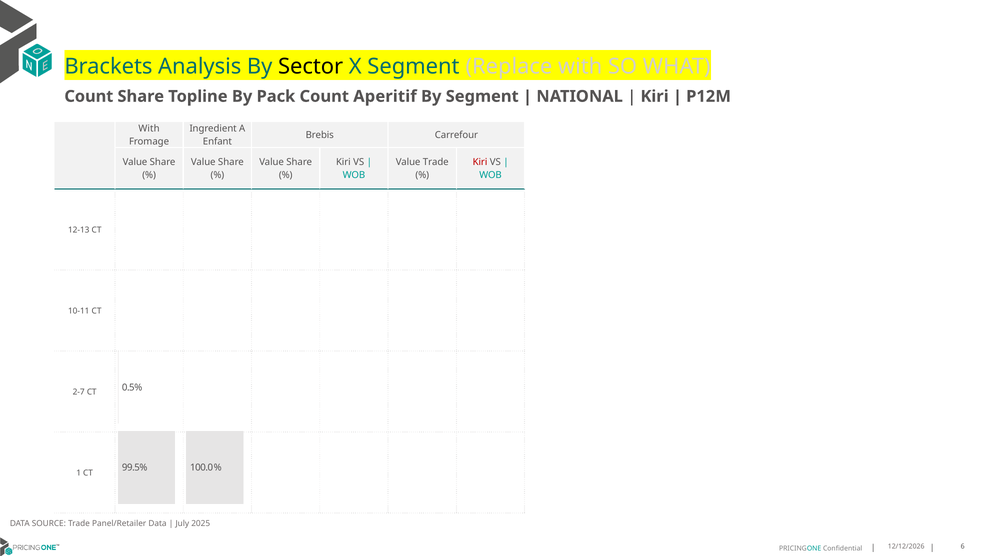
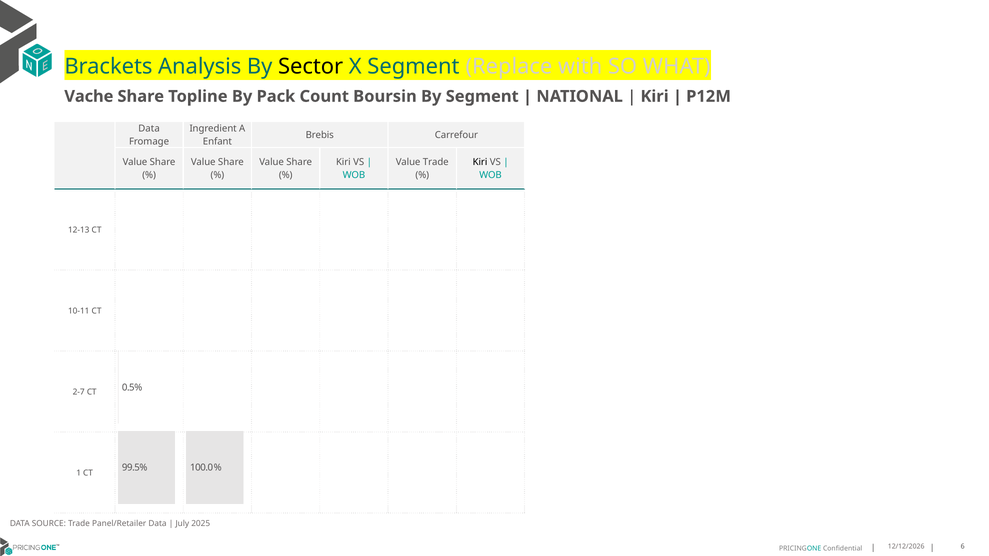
Count: Count -> Vache (89, 96)
Aperitif: Aperitif -> Boursin (385, 96)
With: With -> Data (149, 129)
Kiri colour: red -> black (480, 162)
